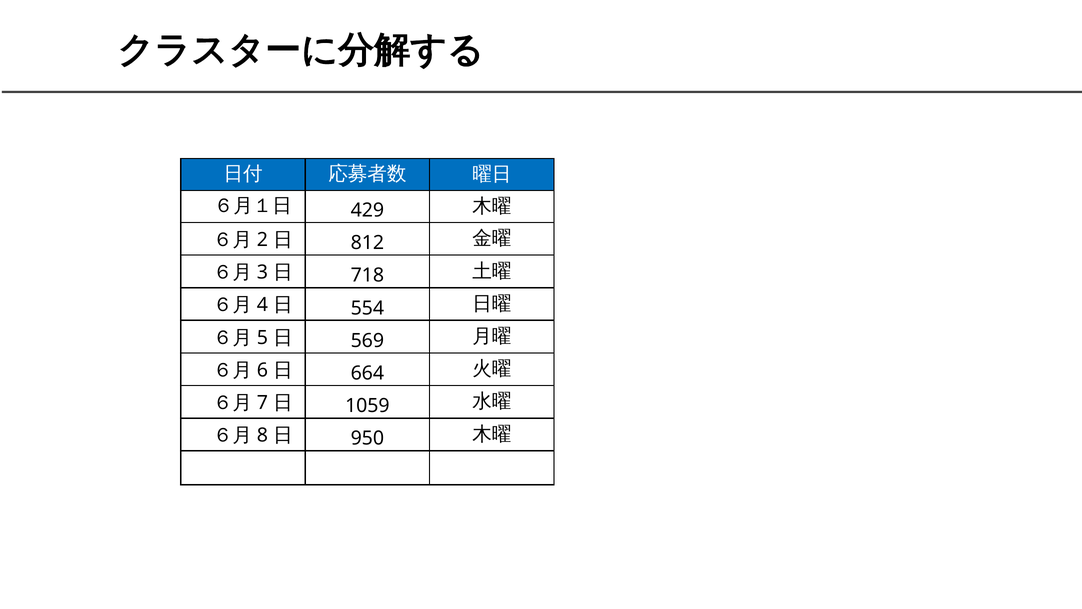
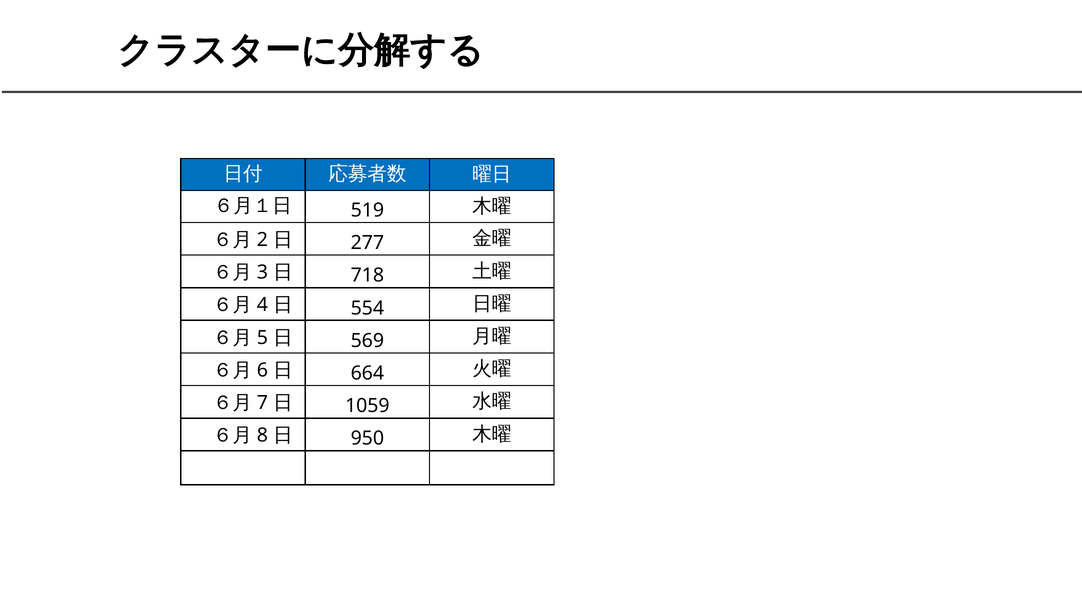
429: 429 -> 519 (367, 210)
812: 812 -> 277 (367, 243)
